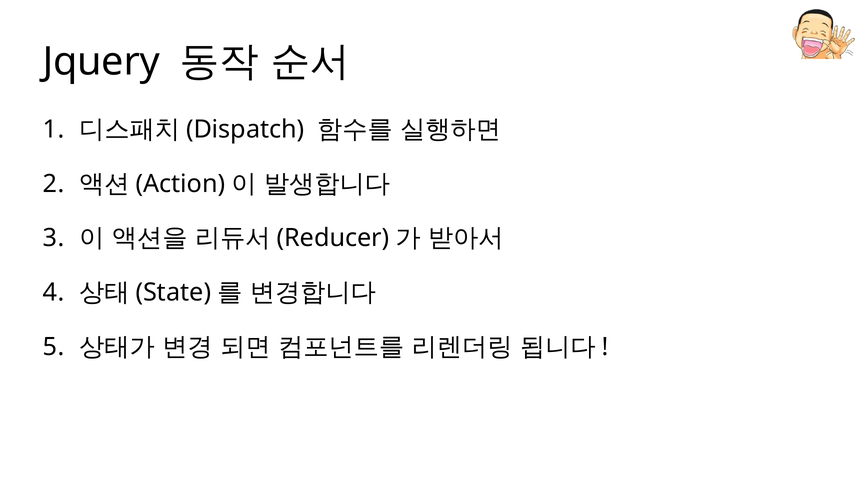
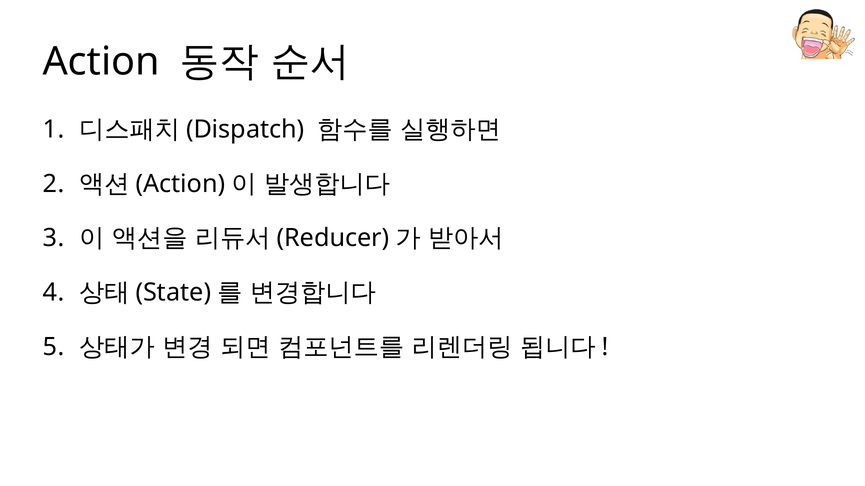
Jquery: Jquery -> Action (101, 62)
